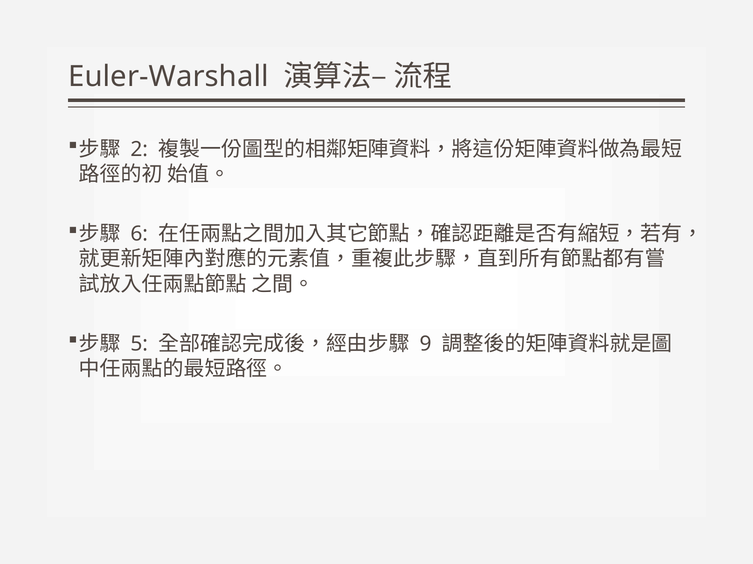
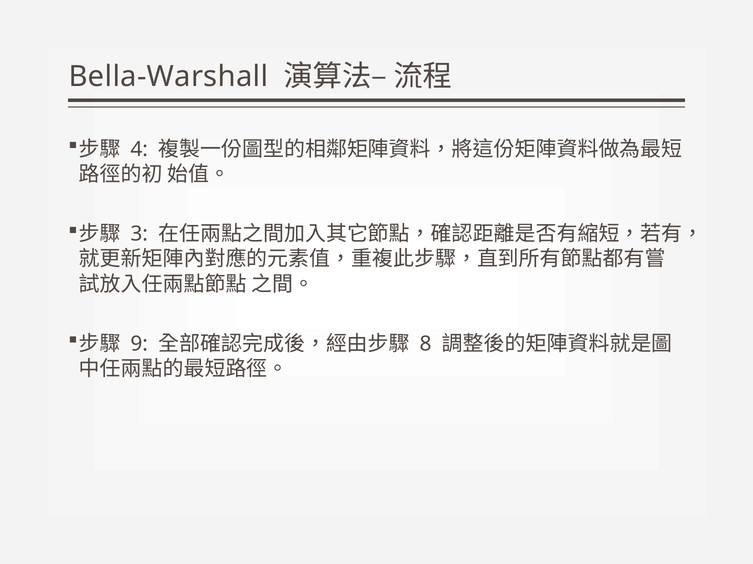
Euler-Warshall: Euler-Warshall -> Bella-Warshall (168, 77)
2: 2 -> 4 (139, 150)
6: 6 -> 3 (139, 234)
5: 5 -> 9 (139, 344)
9: 9 -> 8 (426, 344)
